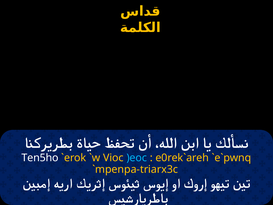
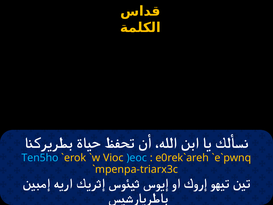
Ten5ho colour: white -> light blue (40, 158)
